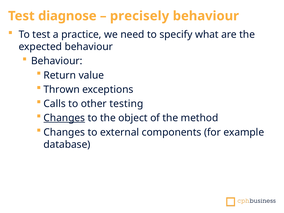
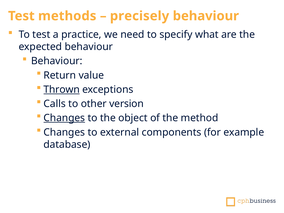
diagnose: diagnose -> methods (67, 16)
Thrown underline: none -> present (62, 89)
testing: testing -> version (127, 104)
